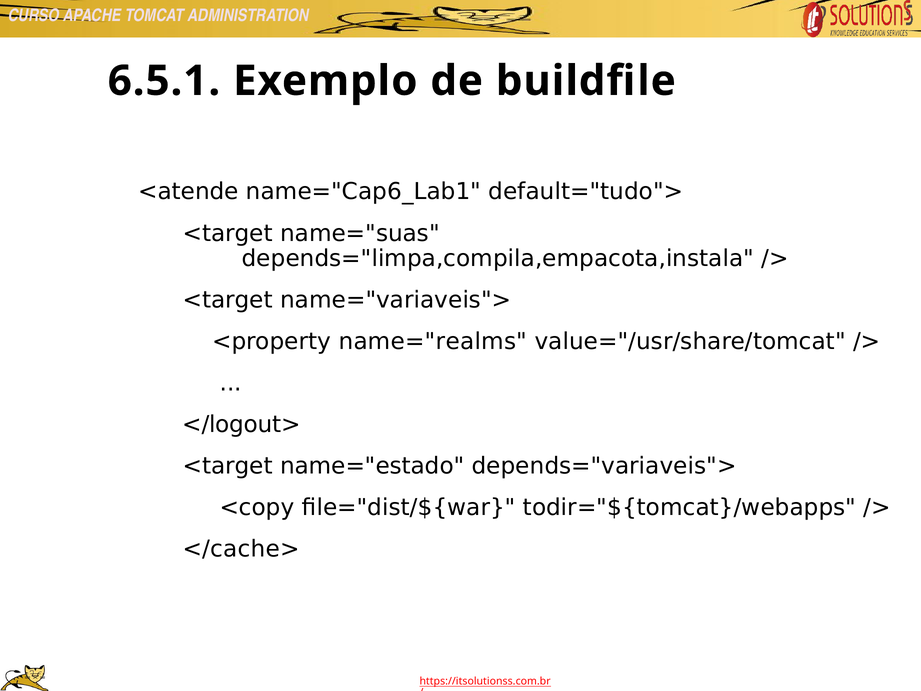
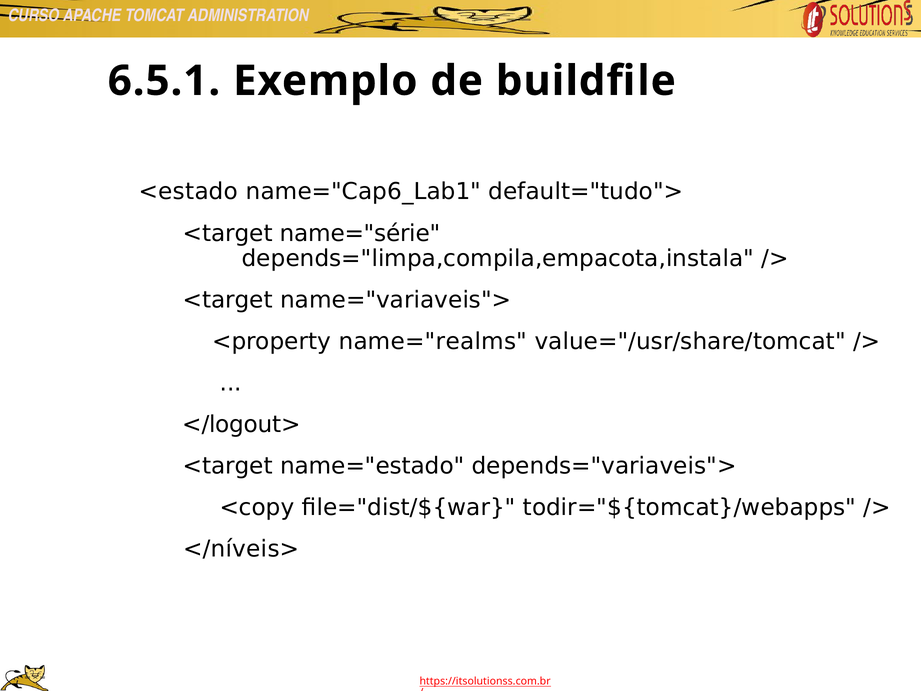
<atende: <atende -> <estado (188, 192)
name="suas: name="suas -> name="série (360, 233)
</cache>: </cache> -> </níveis> (241, 549)
